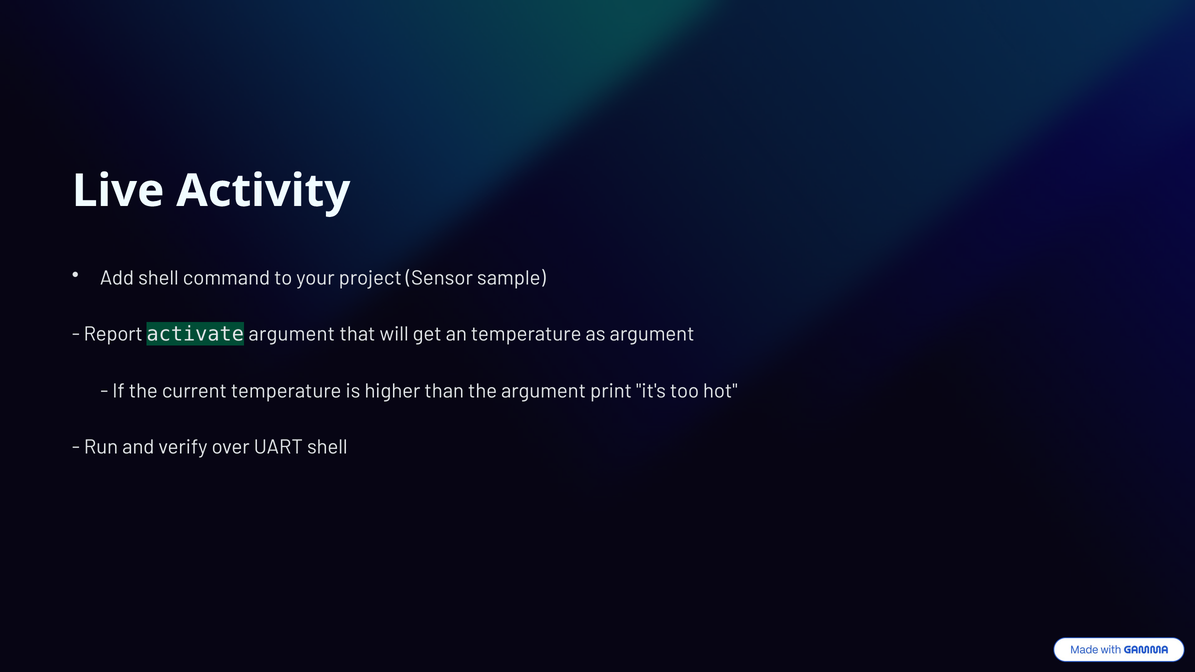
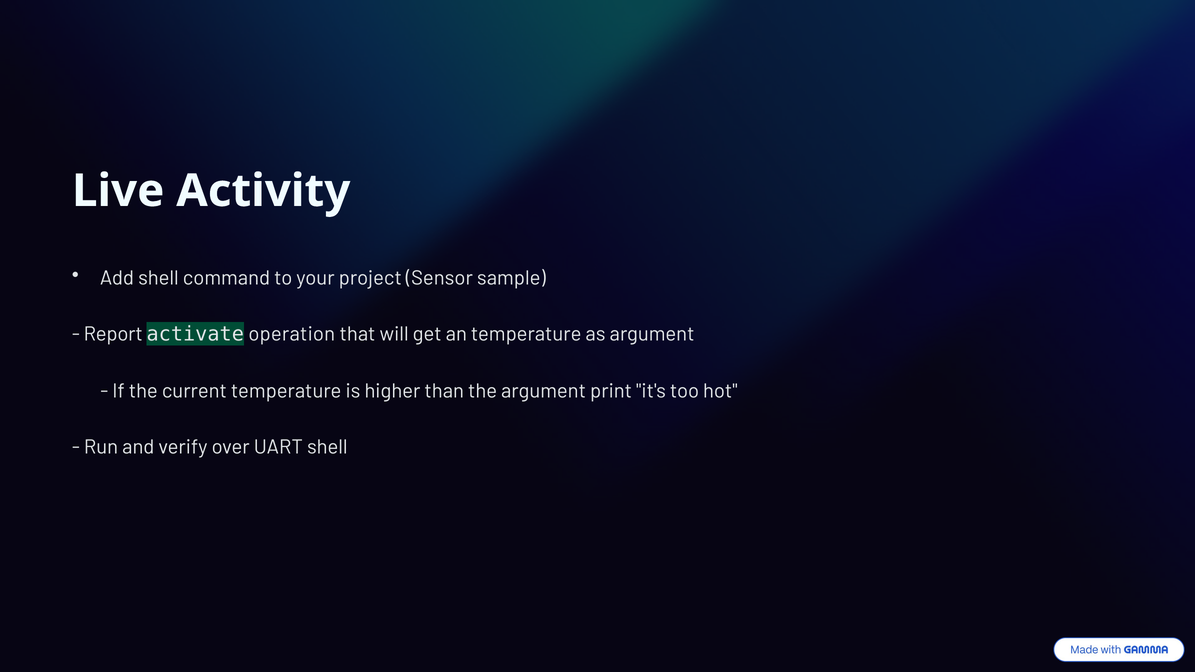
activate argument: argument -> operation (292, 334)
